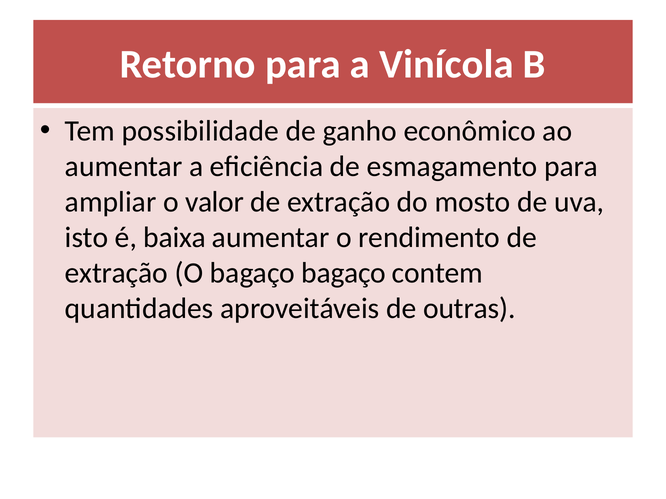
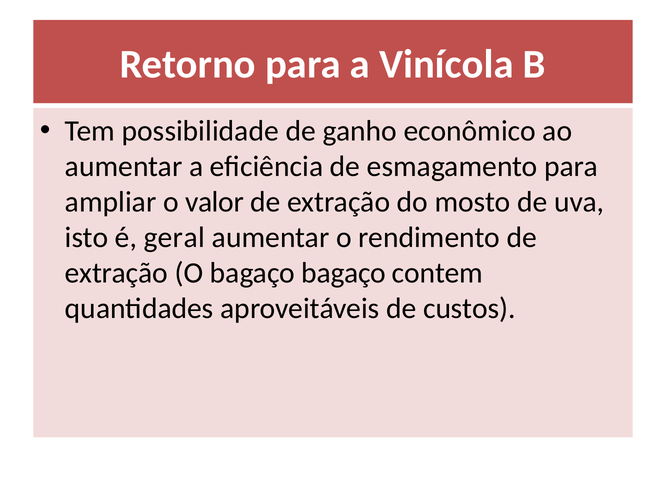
baixa: baixa -> geral (174, 238)
outras: outras -> custos (469, 309)
